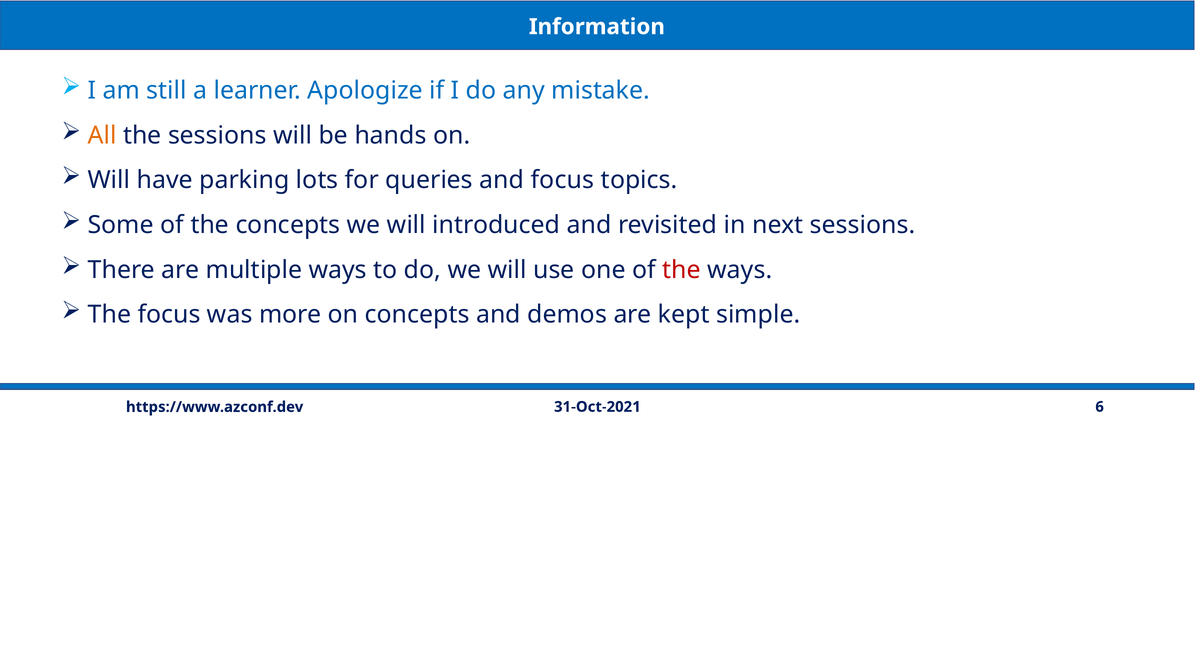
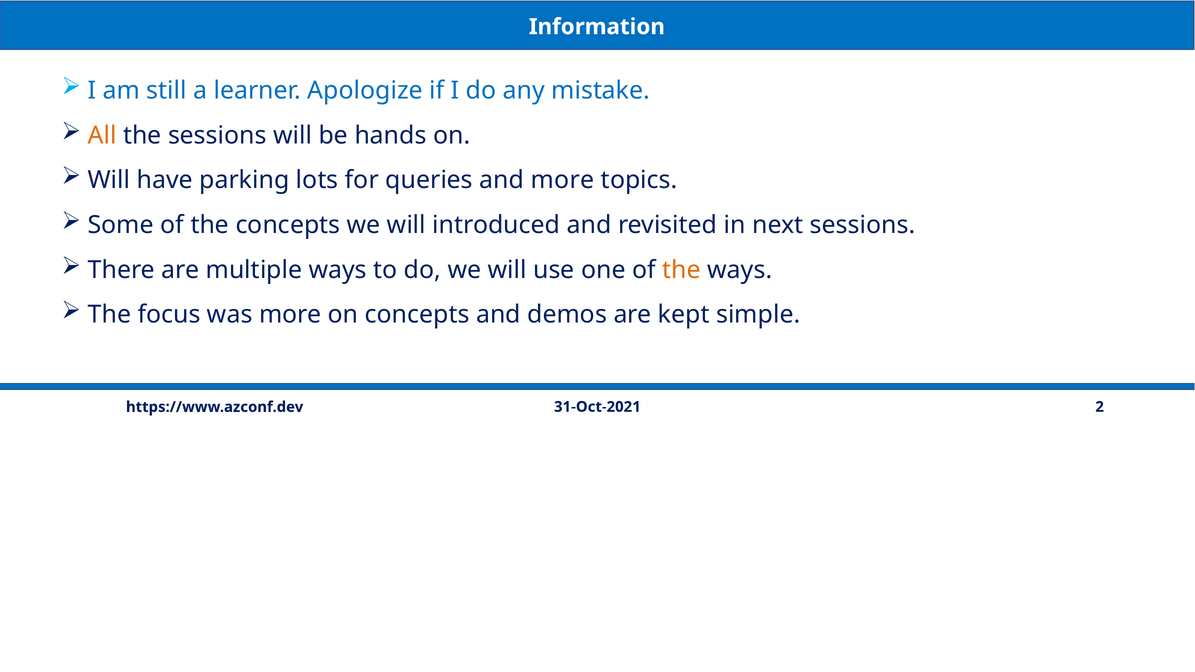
and focus: focus -> more (562, 180)
the colour: red -> orange (682, 270)
6: 6 -> 2 (1100, 407)
